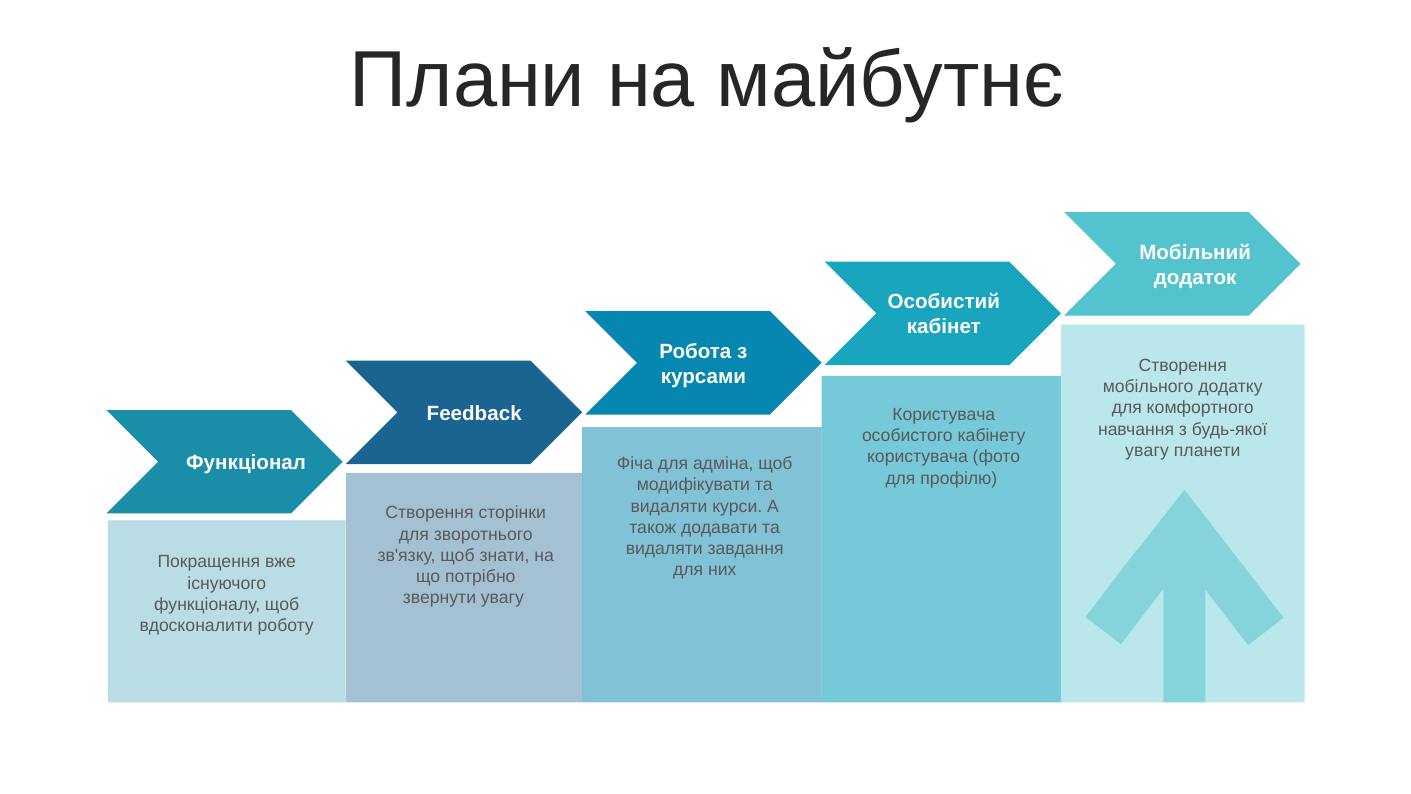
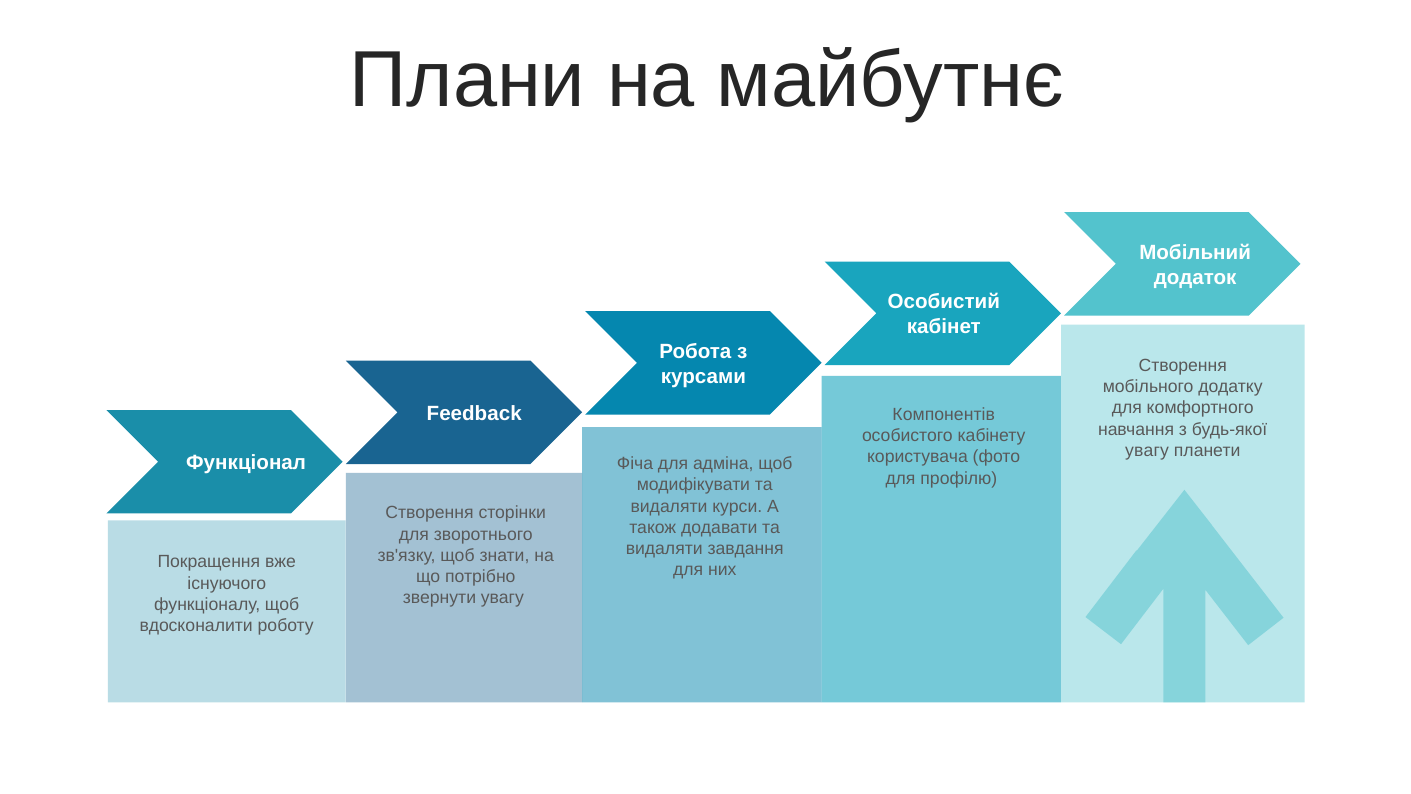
Користувача: Користувача -> Компонентів (944, 415)
